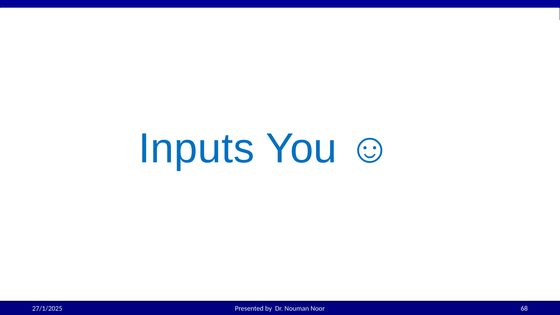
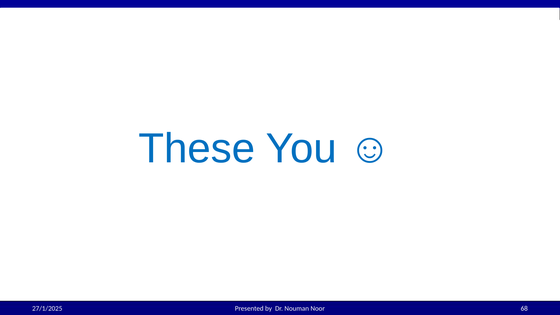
Inputs: Inputs -> These (197, 149)
